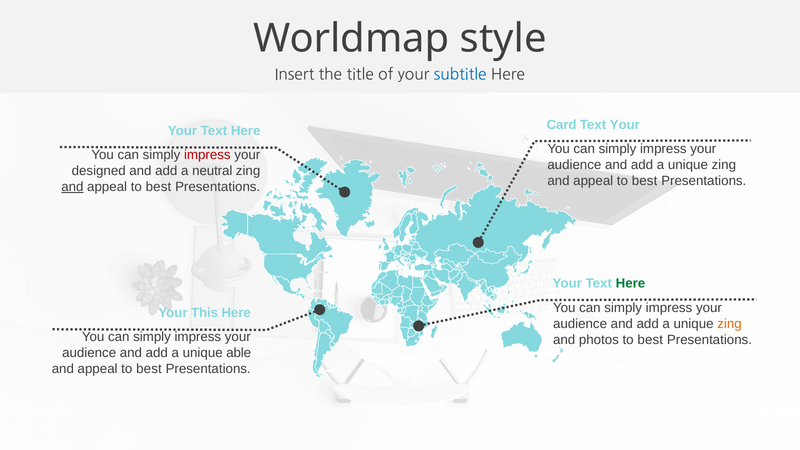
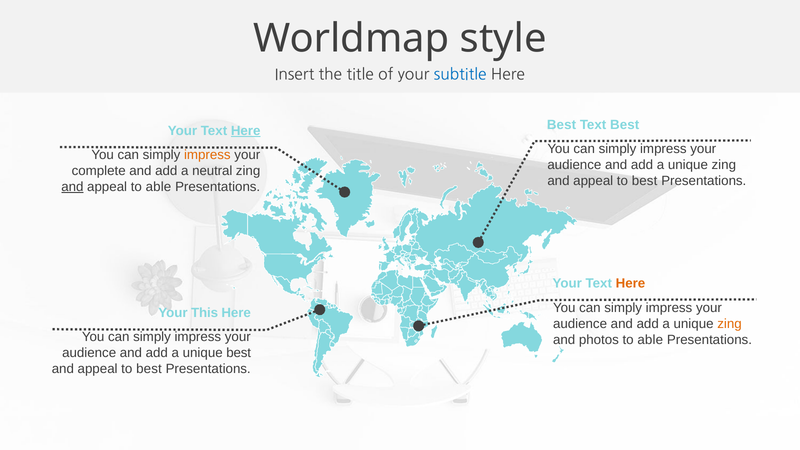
Card: Card -> Best (561, 125)
Text Your: Your -> Best (625, 125)
Here underline: none -> present (246, 131)
impress colour: red -> orange (207, 155)
designed: designed -> complete (99, 171)
best: best -> able (158, 187)
Here colour: green -> orange (630, 284)
best: best -> able (650, 340)
unique able: able -> best (239, 353)
